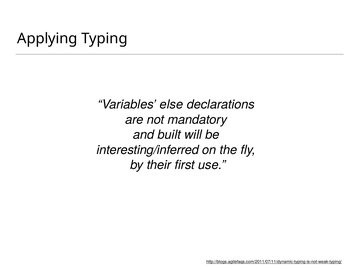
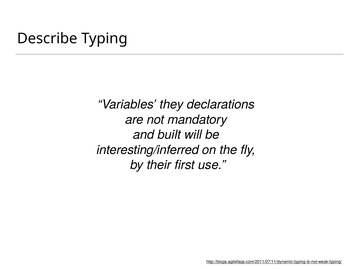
Applying: Applying -> Describe (47, 38)
else: else -> they (171, 105)
